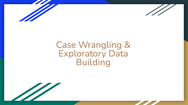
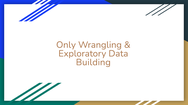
Case: Case -> Only (66, 45)
